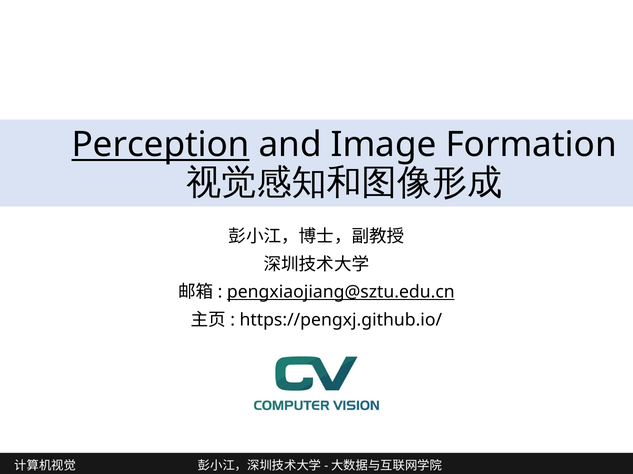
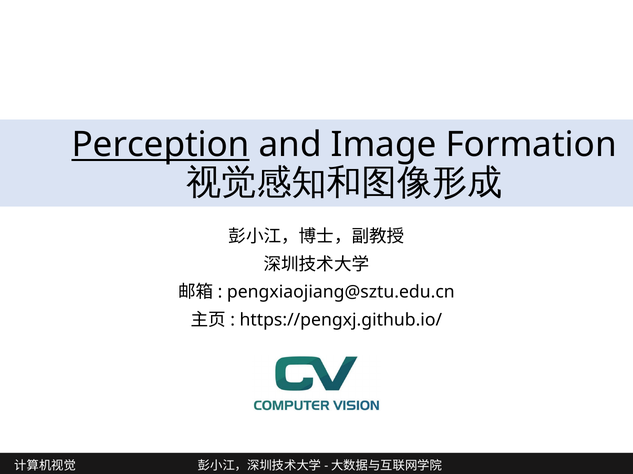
pengxiaojiang@sztu.edu.cn underline: present -> none (341, 292)
